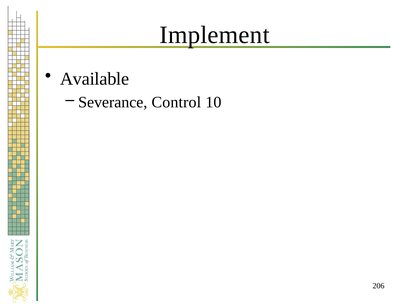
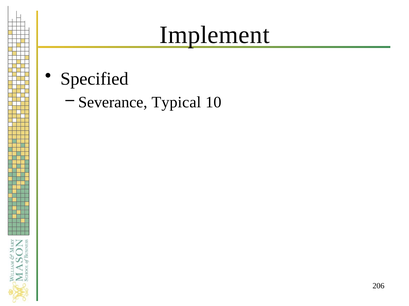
Available: Available -> Specified (95, 79)
Control: Control -> Typical (176, 102)
